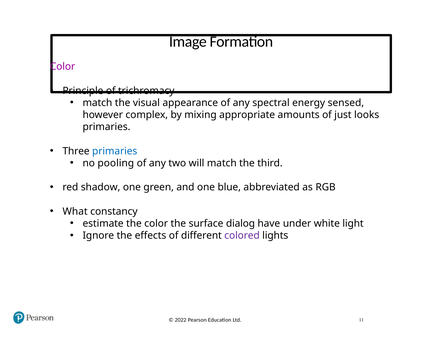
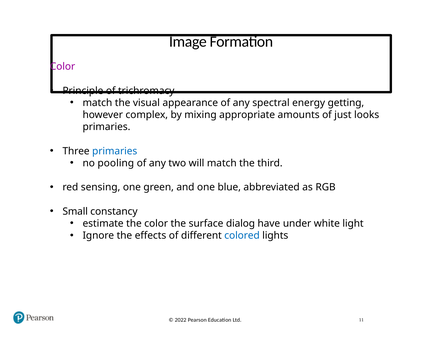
sensed: sensed -> getting (346, 103)
shadow: shadow -> sensing (101, 187)
What: What -> Small (75, 211)
colored colour: purple -> blue (242, 235)
